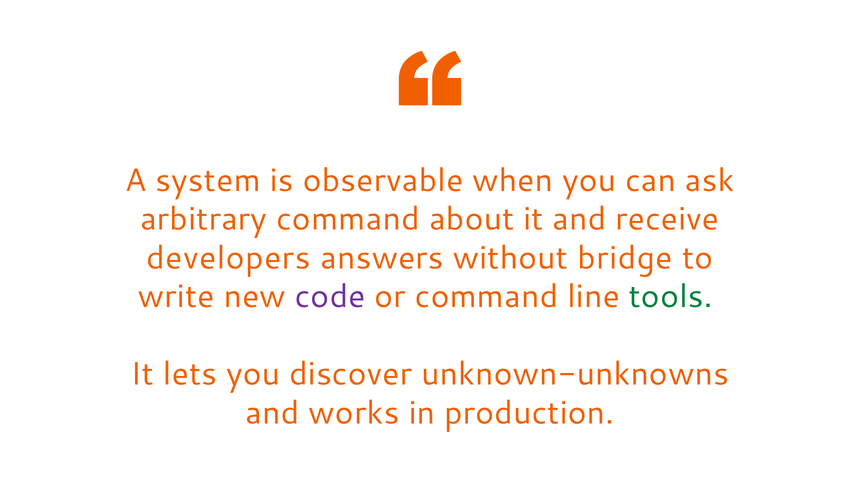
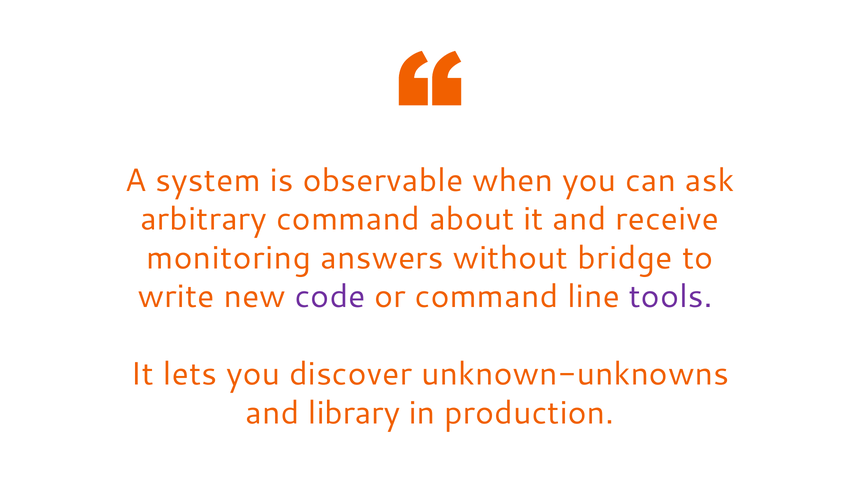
developers: developers -> monitoring (229, 258)
tools colour: green -> purple (671, 297)
works: works -> library (354, 413)
